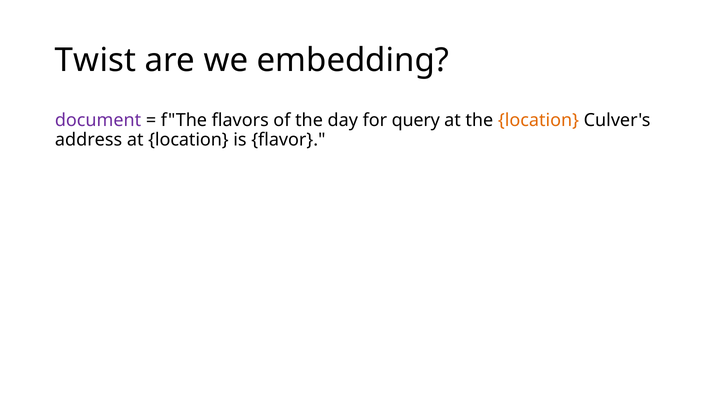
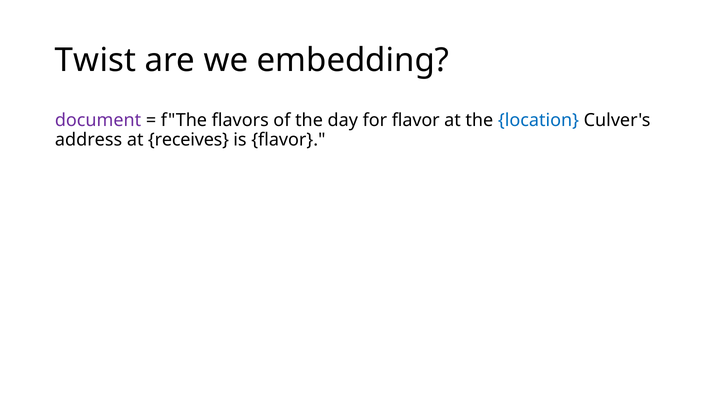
for query: query -> flavor (416, 120)
location colour: orange -> blue (538, 120)
at location: location -> receives (189, 140)
